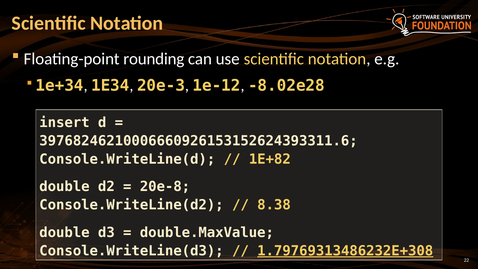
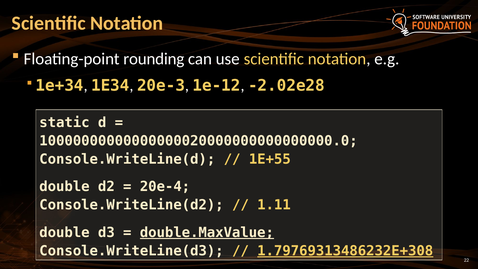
-8.02e28: -8.02e28 -> -2.02e28 (286, 85)
insert: insert -> static (64, 122)
39768246210006660926153152624393311.6: 39768246210006660926153152624393311.6 -> 10000000000000000020000000000000000.0 (199, 141)
1E+82: 1E+82 -> 1E+55 (270, 159)
20e-8: 20e-8 -> 20e-4 (165, 187)
8.38: 8.38 -> 1.11 (274, 205)
double.MaxValue underline: none -> present (207, 232)
